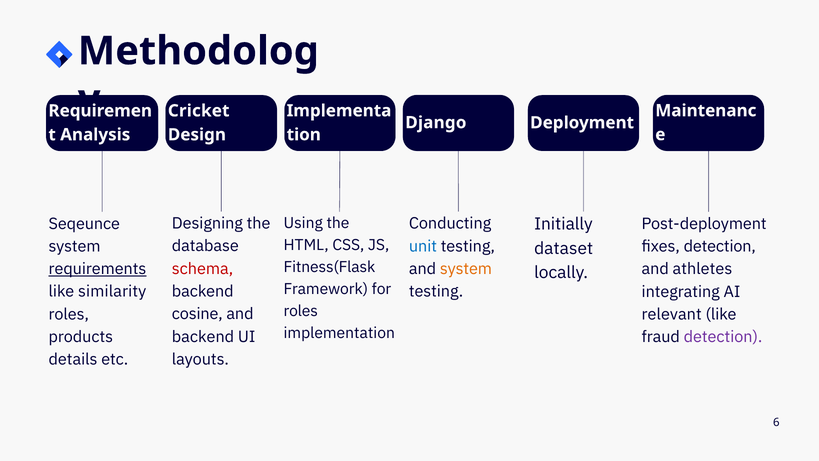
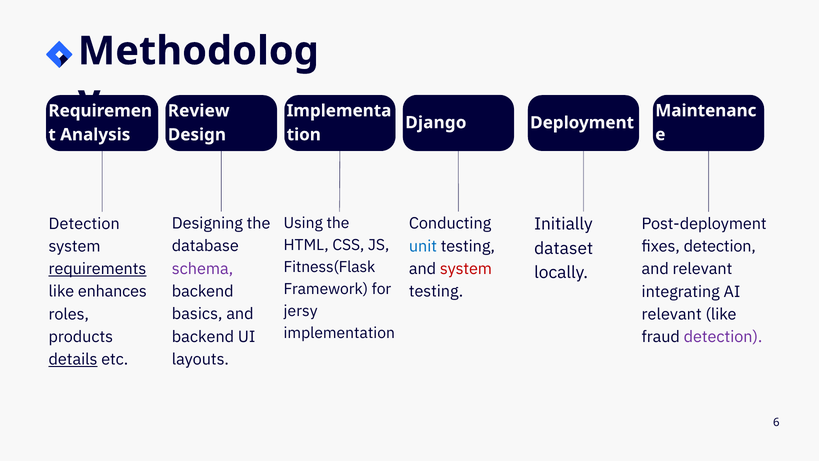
Cricket: Cricket -> Review (199, 111)
Seqeunce: Seqeunce -> Detection (84, 224)
schema colour: red -> purple (203, 269)
system colour: orange -> red (466, 269)
and athletes: athletes -> relevant (702, 269)
similarity: similarity -> enhances (112, 291)
roles: roles -> jersy (301, 311)
cosine: cosine -> basics (197, 314)
details underline: none -> present (73, 359)
